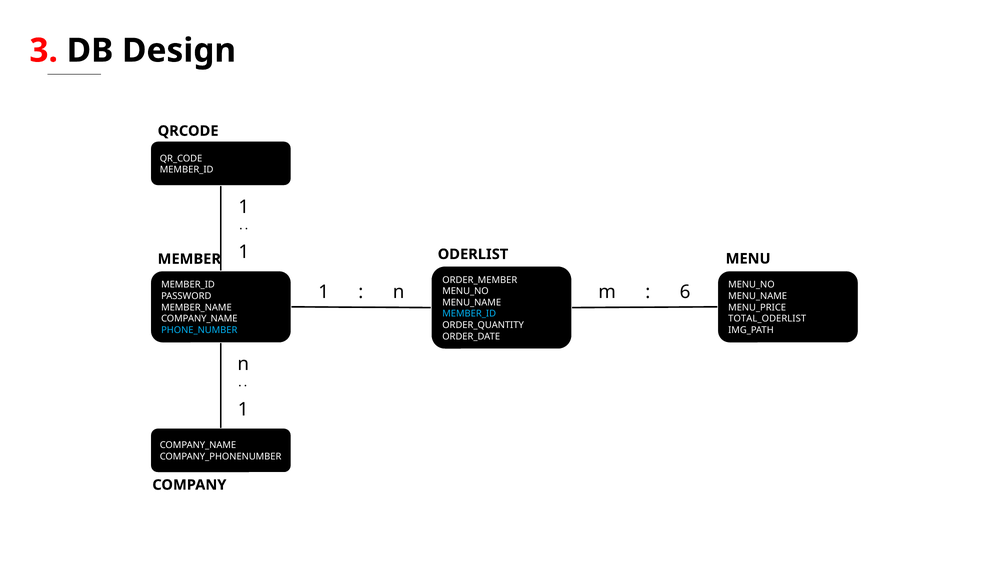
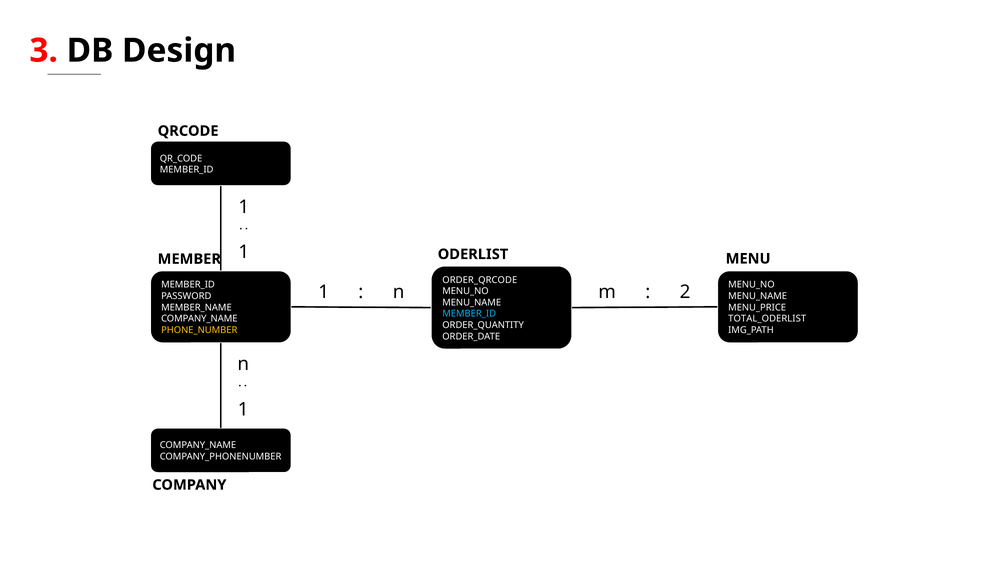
ORDER_MEMBER: ORDER_MEMBER -> ORDER_QRCODE (480, 280)
6: 6 -> 2 (685, 292)
PHONE_NUMBER colour: light blue -> yellow (199, 330)
